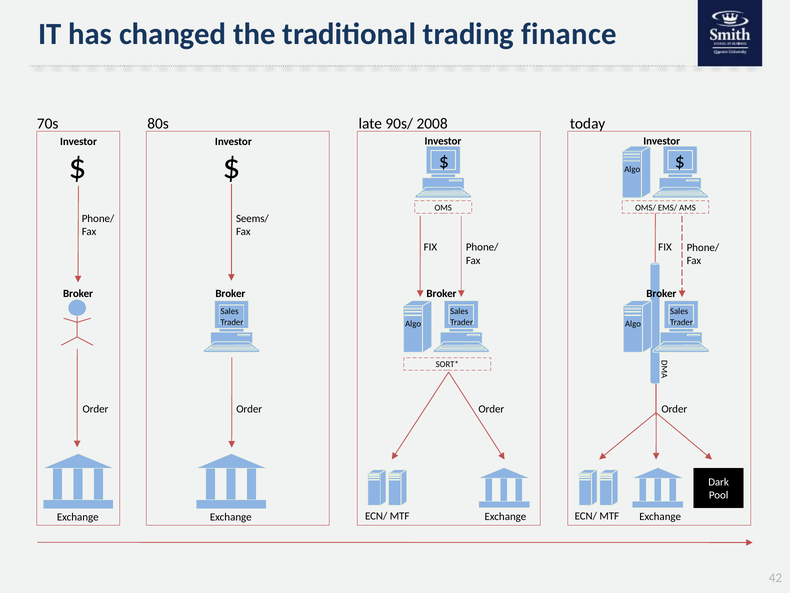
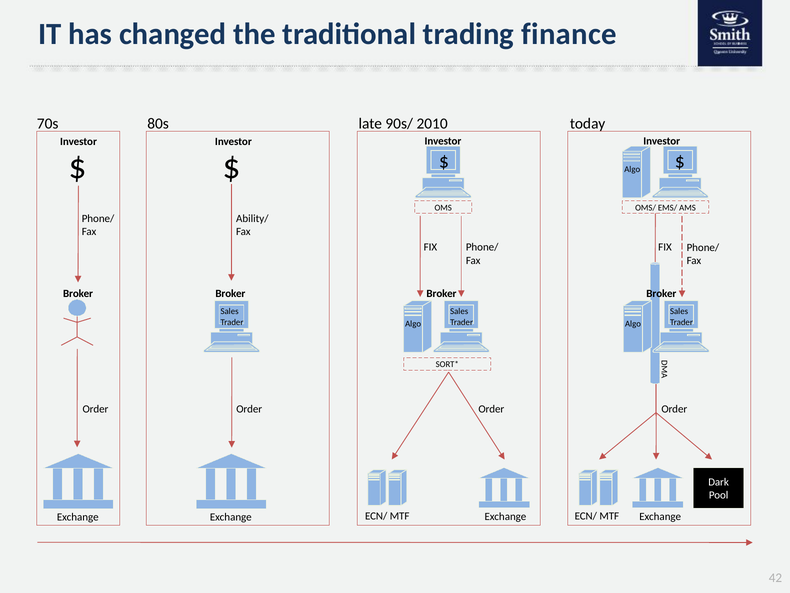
2008: 2008 -> 2010 (432, 124)
Seems/: Seems/ -> Ability/ (252, 218)
